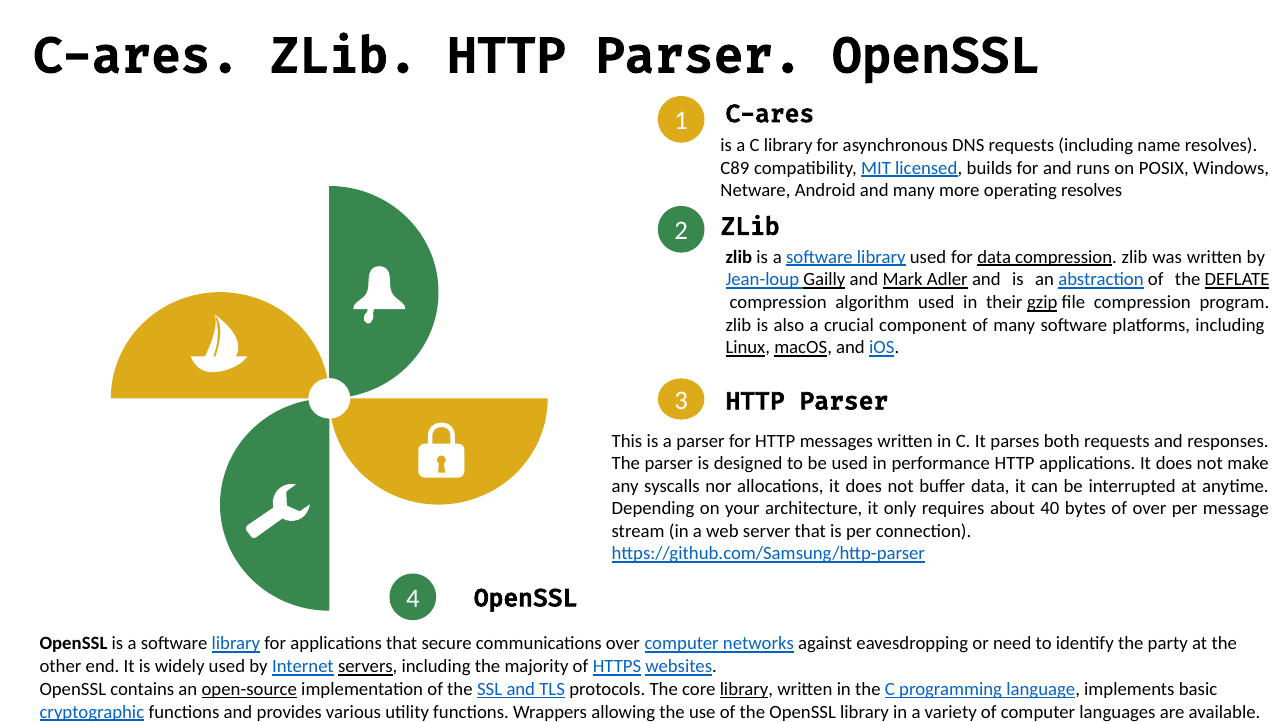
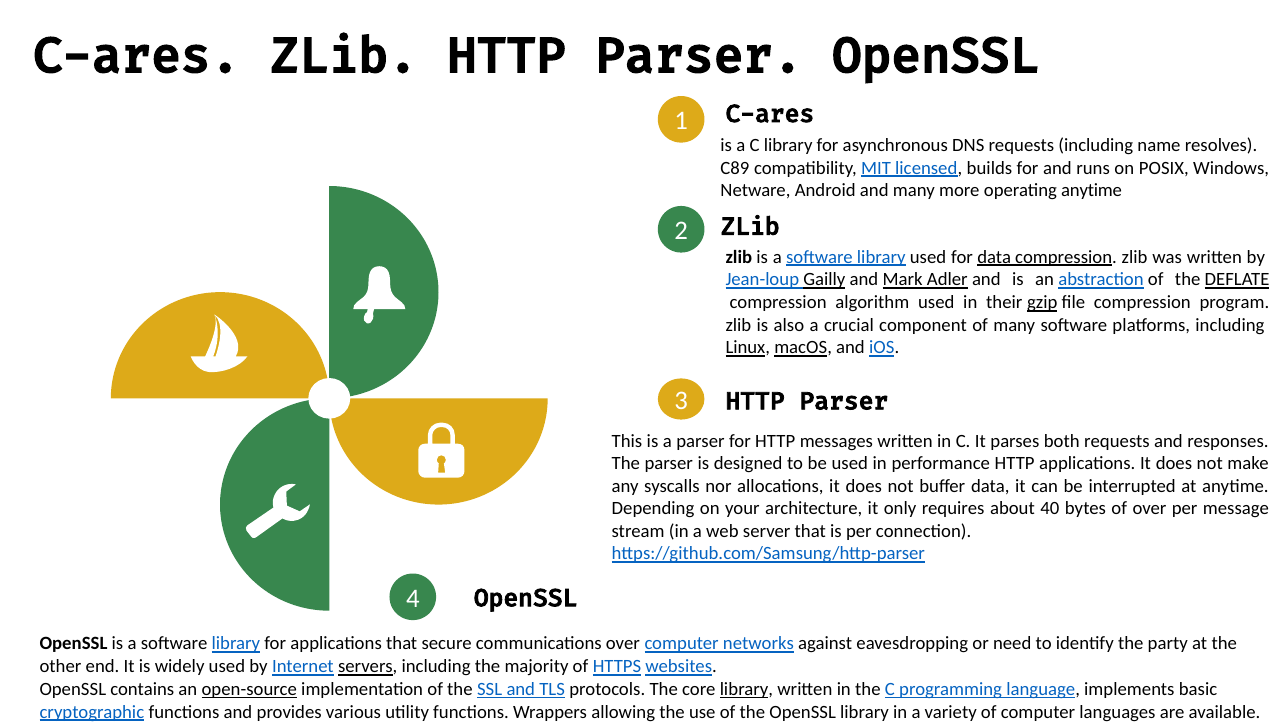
operating resolves: resolves -> anytime (1092, 191)
